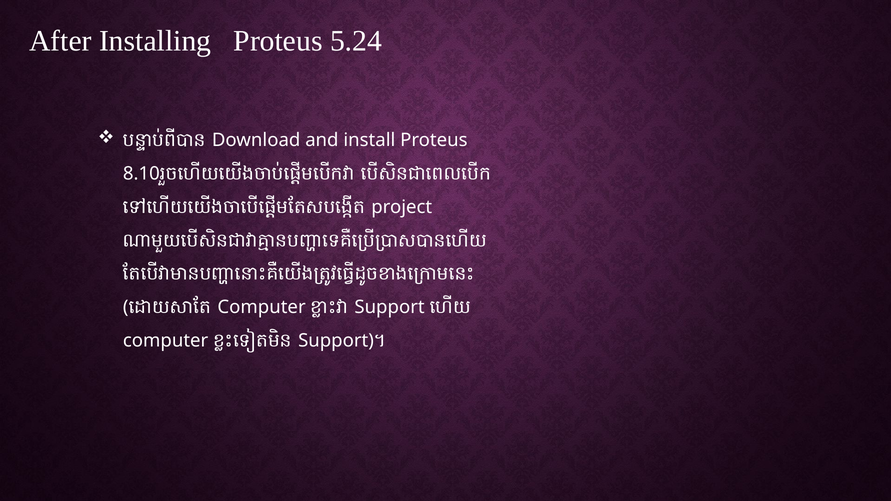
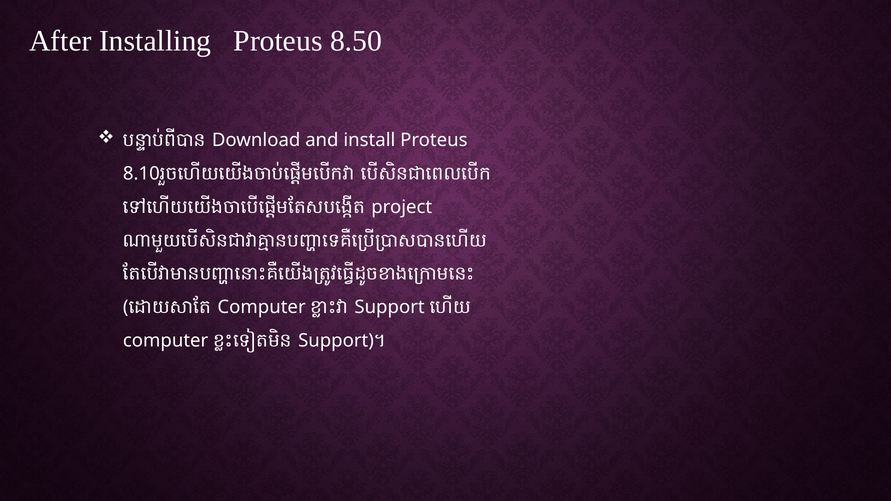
5.24: 5.24 -> 8.50 (356, 41)
